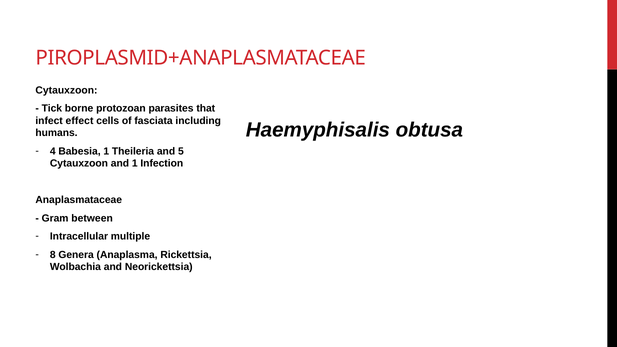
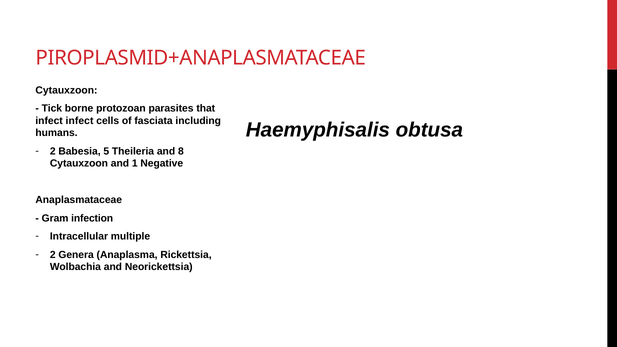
infect effect: effect -> infect (80, 121)
4: 4 -> 2 (53, 151)
Babesia 1: 1 -> 5 (106, 151)
5: 5 -> 8 (181, 151)
Infection: Infection -> Negative (162, 164)
between: between -> infection (92, 218)
8: 8 -> 2 (53, 255)
